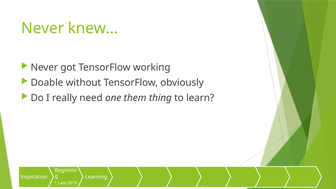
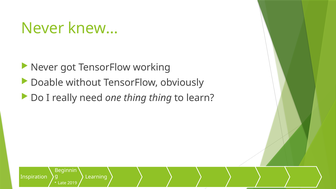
one them: them -> thing (135, 98)
